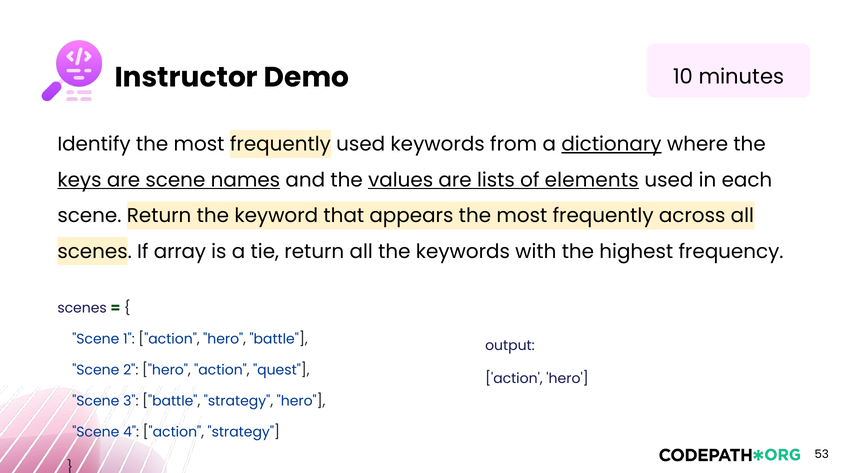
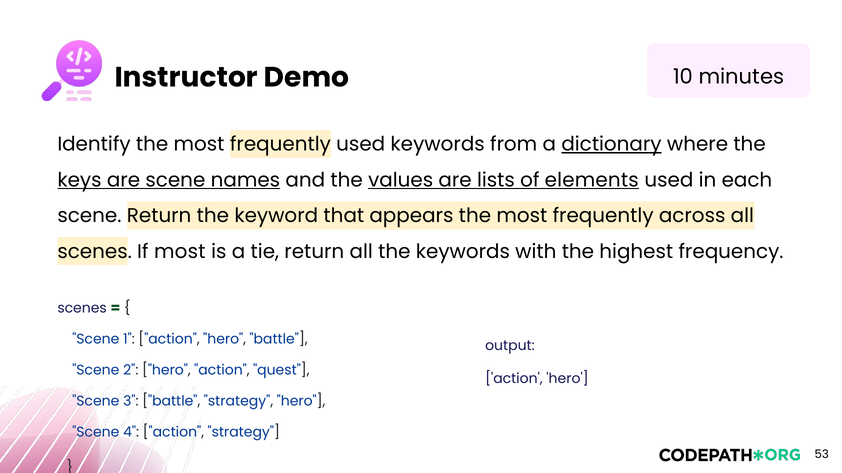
If array: array -> most (180, 252)
